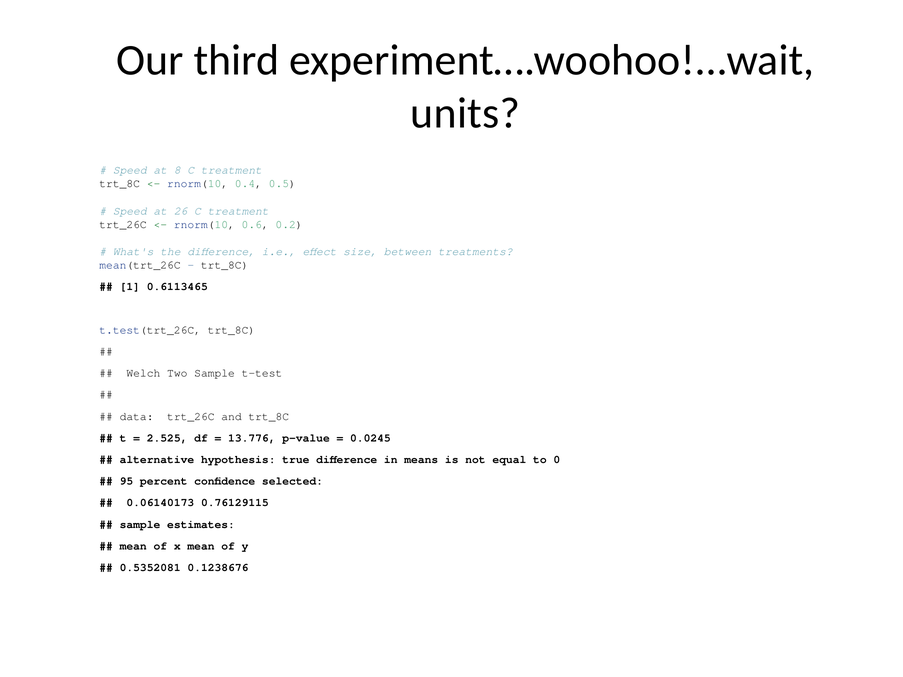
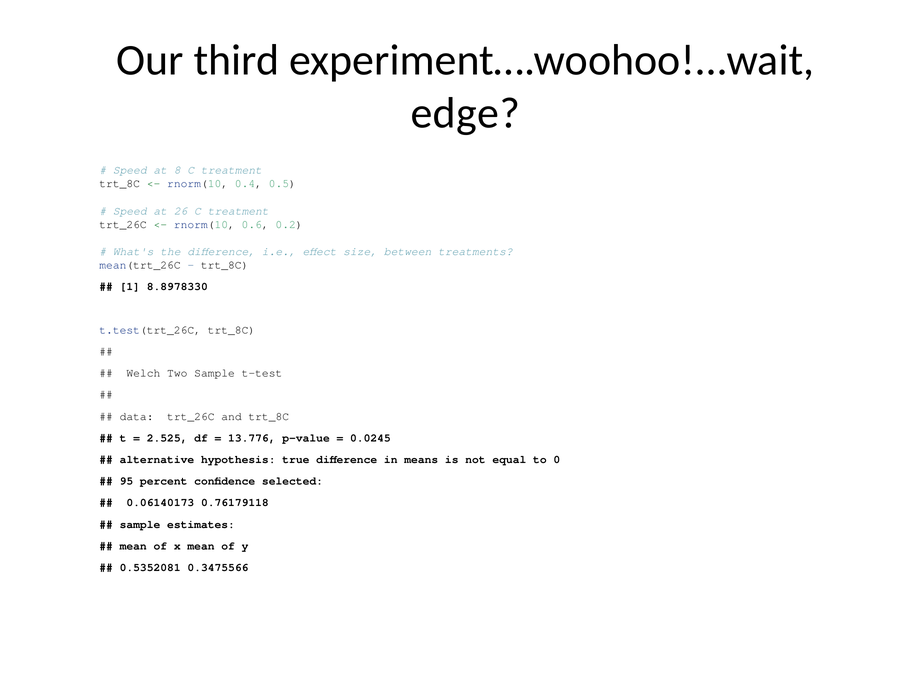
units: units -> edge (465, 113)
0.6113465: 0.6113465 -> 8.8978330 (177, 287)
0.76129115: 0.76129115 -> 0.76179118 (235, 503)
0.1238676: 0.1238676 -> 0.3475566 (218, 568)
